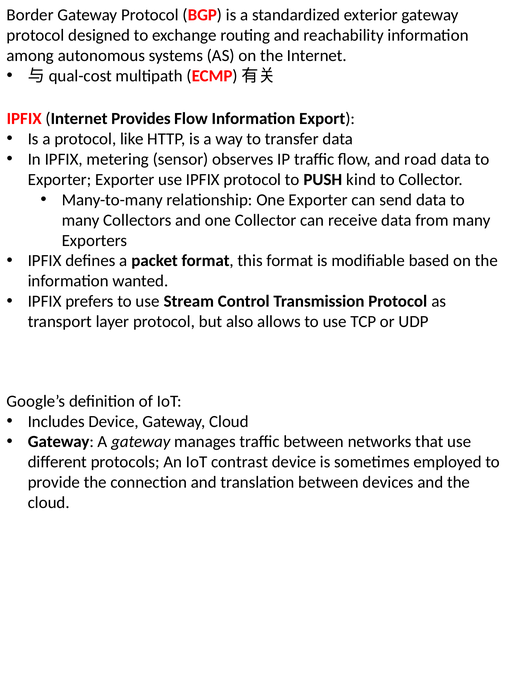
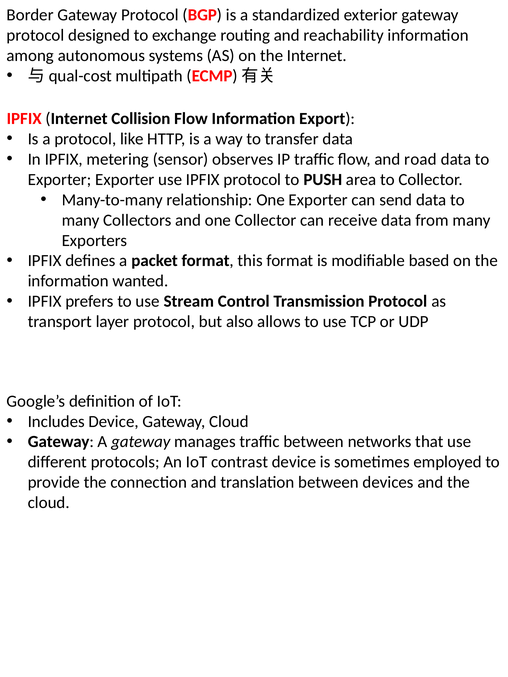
Provides: Provides -> Collision (141, 119)
kind: kind -> area (361, 180)
